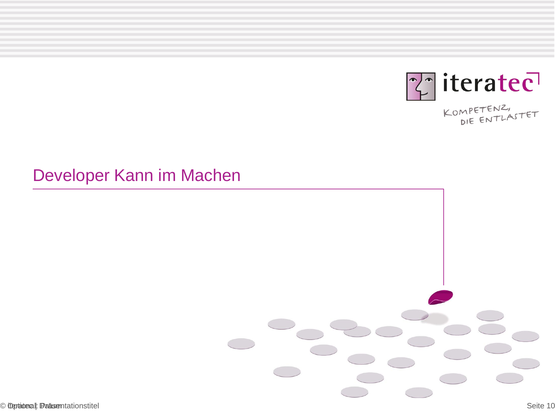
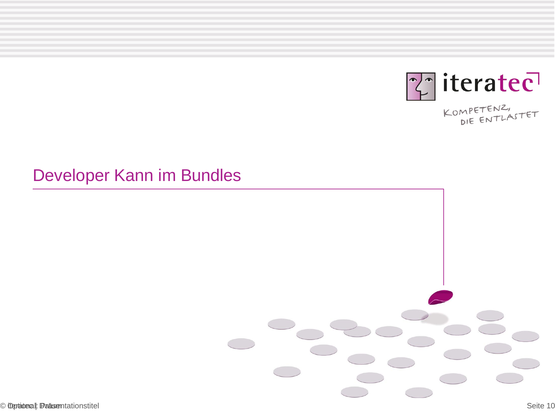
Machen: Machen -> Bundles (211, 176)
